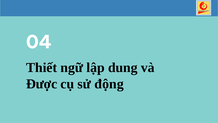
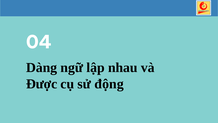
Thiết: Thiết -> Dàng (42, 67)
dung: dung -> nhau (123, 67)
